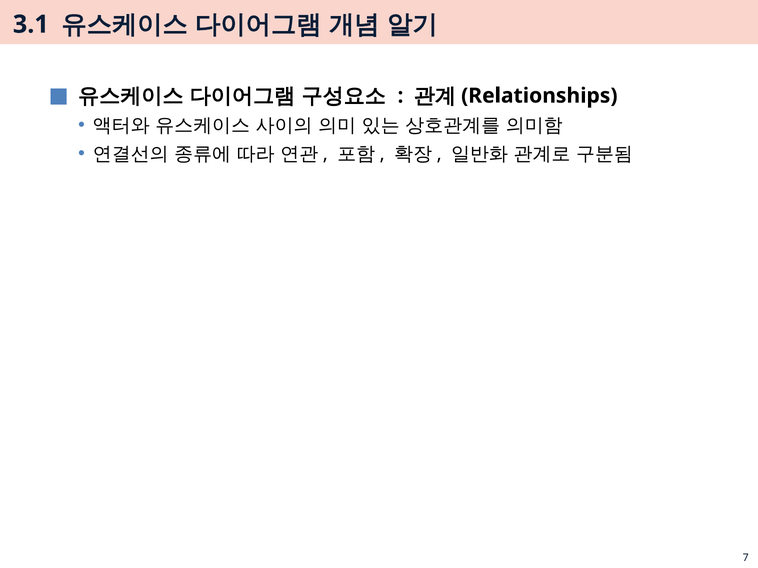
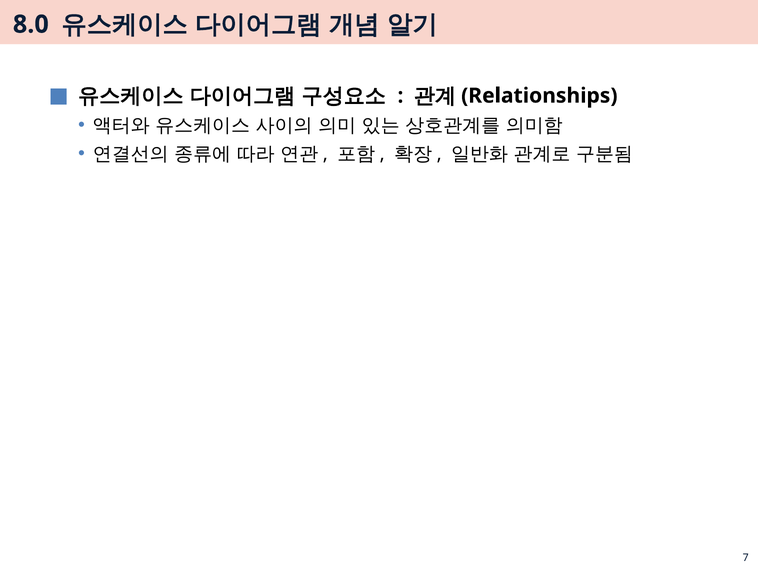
3.1: 3.1 -> 8.0 (31, 24)
